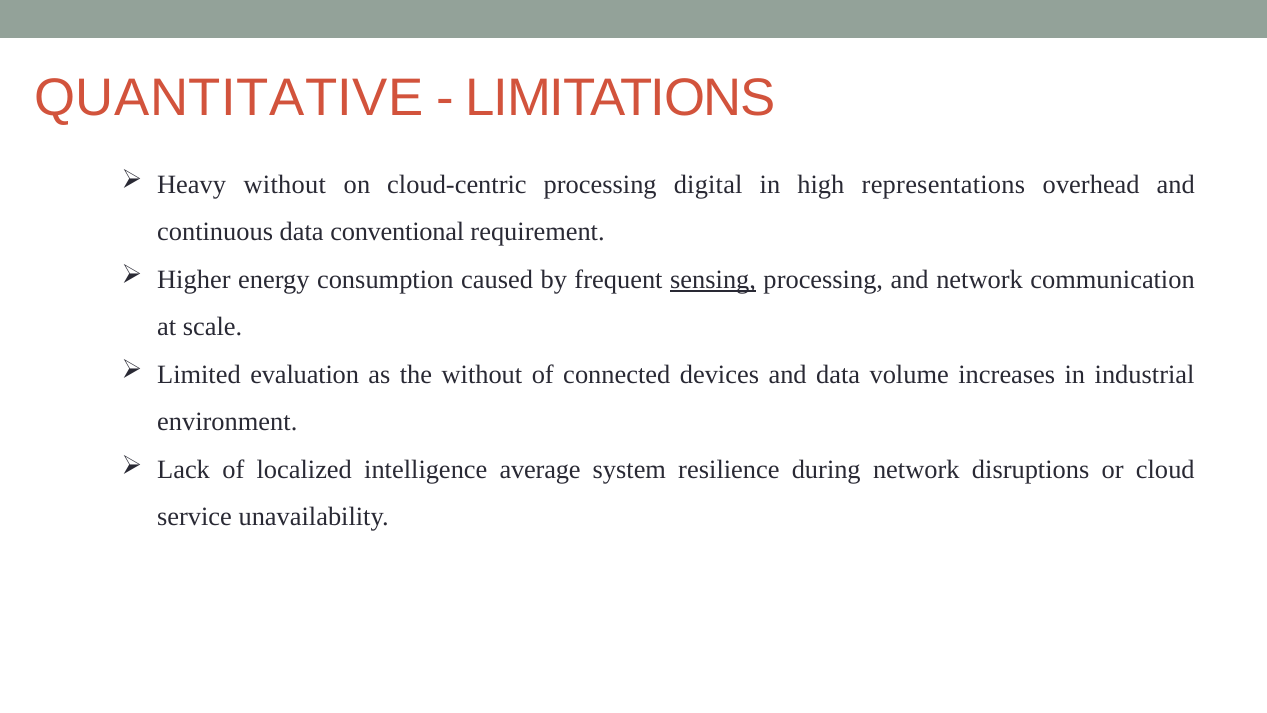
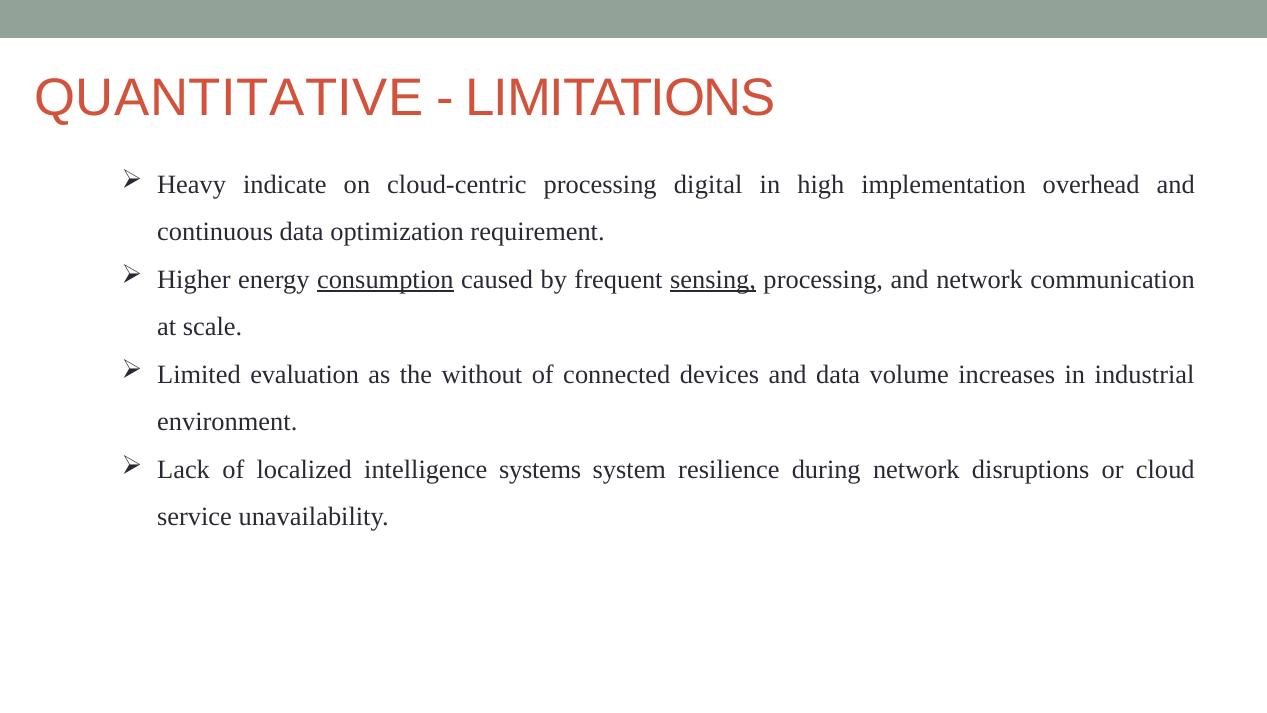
Heavy without: without -> indicate (285, 184)
representations: representations -> implementation (944, 184)
conventional: conventional -> optimization (397, 232)
consumption underline: none -> present (385, 279)
average: average -> systems (540, 469)
